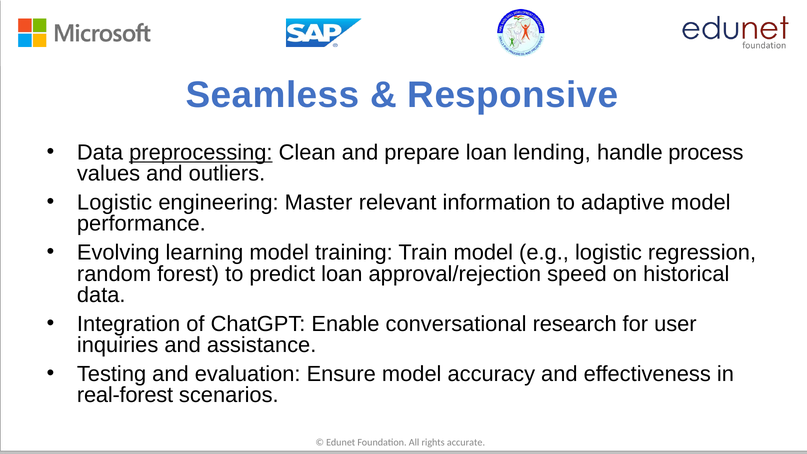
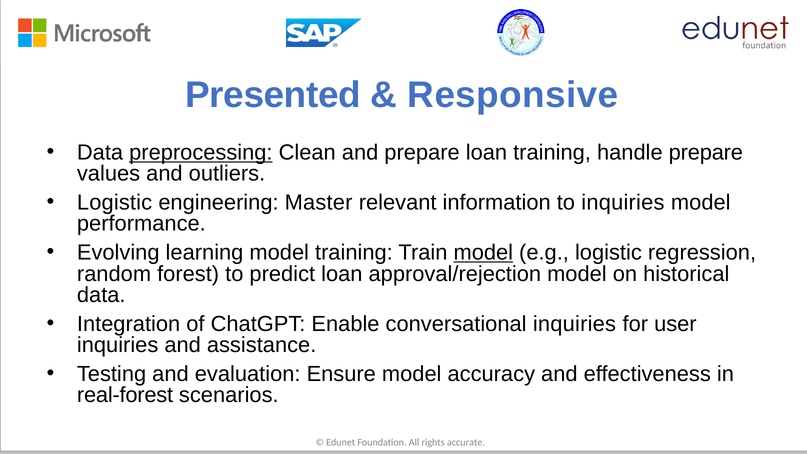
Seamless: Seamless -> Presented (273, 95)
loan lending: lending -> training (552, 152)
handle process: process -> prepare (706, 152)
to adaptive: adaptive -> inquiries (623, 203)
model underline: none -> present (483, 253)
approval/rejection speed: speed -> model (577, 274)
conversational research: research -> inquiries (574, 324)
